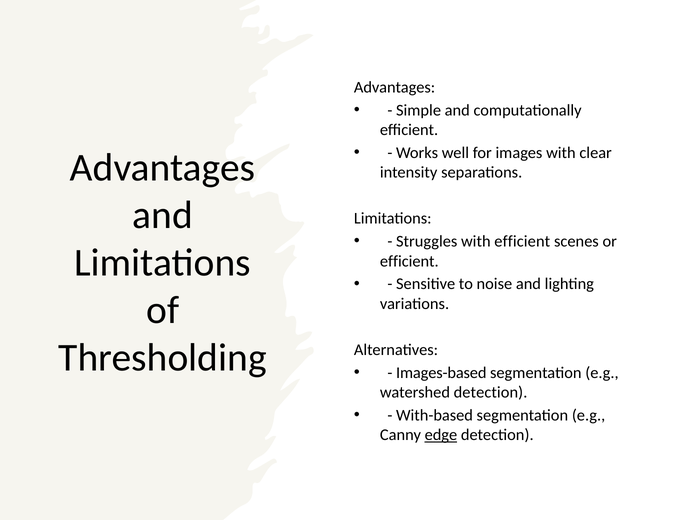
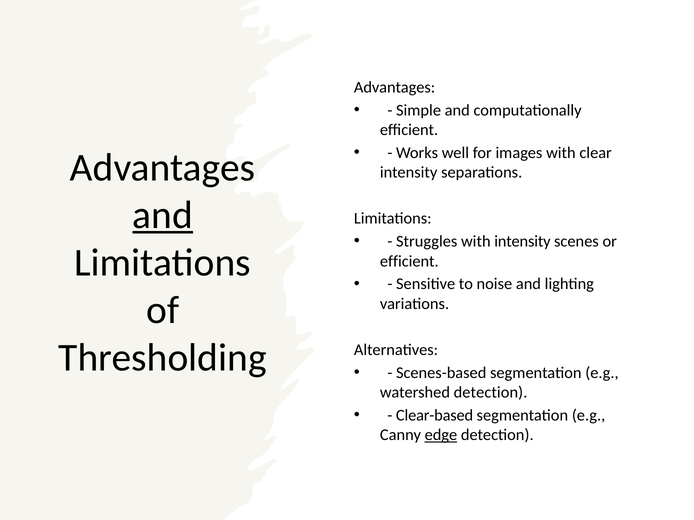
and underline: none -> present (163, 216)
with efficient: efficient -> intensity (522, 242)
Images-based: Images-based -> Scenes-based (441, 373)
With-based: With-based -> Clear-based (435, 416)
